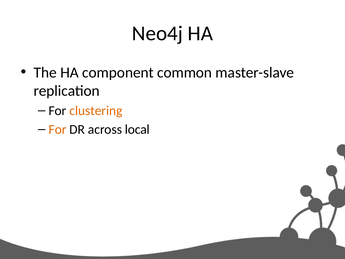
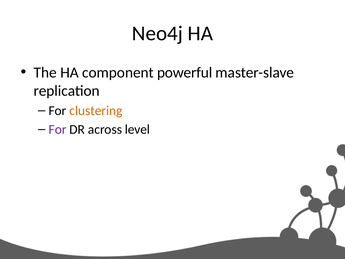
common: common -> powerful (185, 72)
For colour: orange -> purple (58, 129)
local: local -> level (137, 129)
